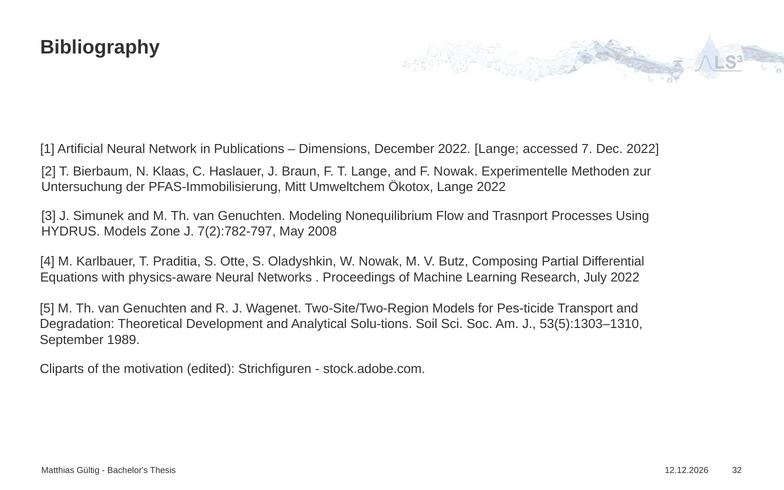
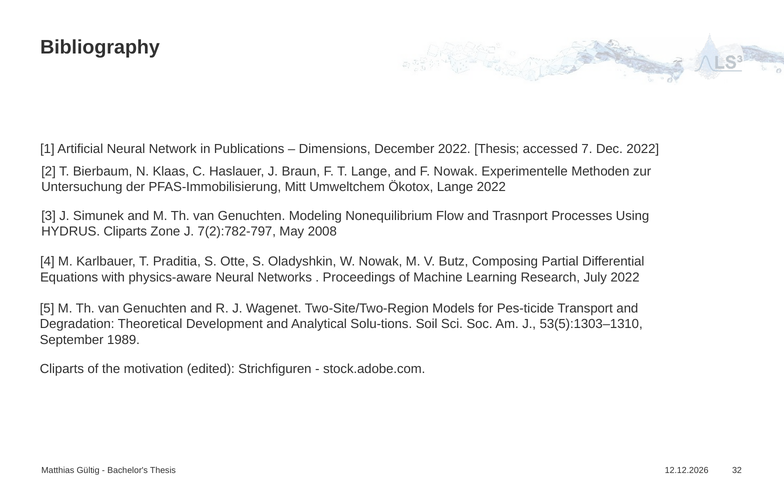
2022 Lange: Lange -> Thesis (497, 149)
HYDRUS Models: Models -> Cliparts (125, 232)
